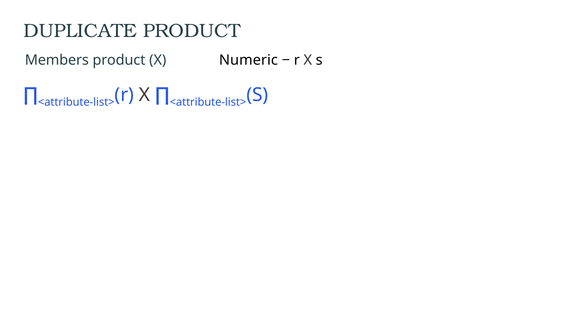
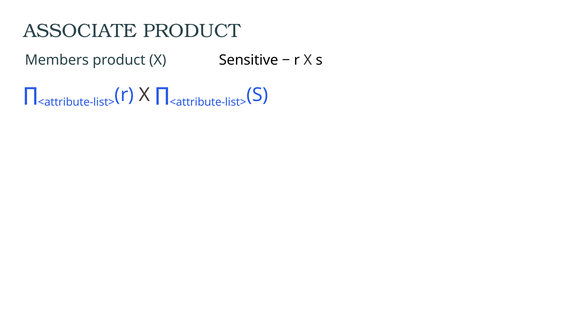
DUPLICATE: DUPLICATE -> ASSOCIATE (80, 31)
Numeric: Numeric -> Sensitive (249, 60)
